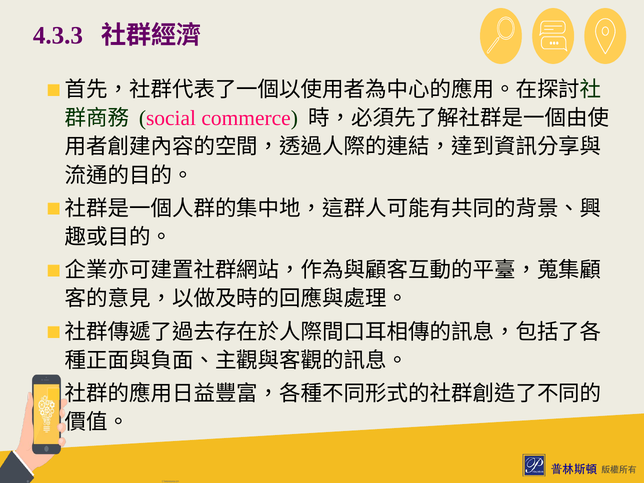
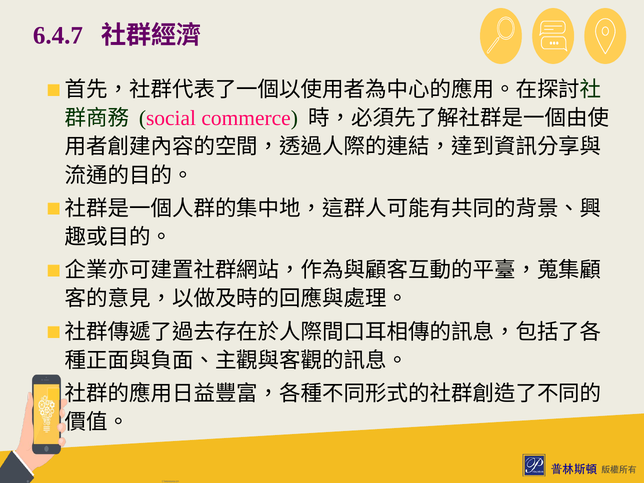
4.3.3: 4.3.3 -> 6.4.7 (58, 35)
